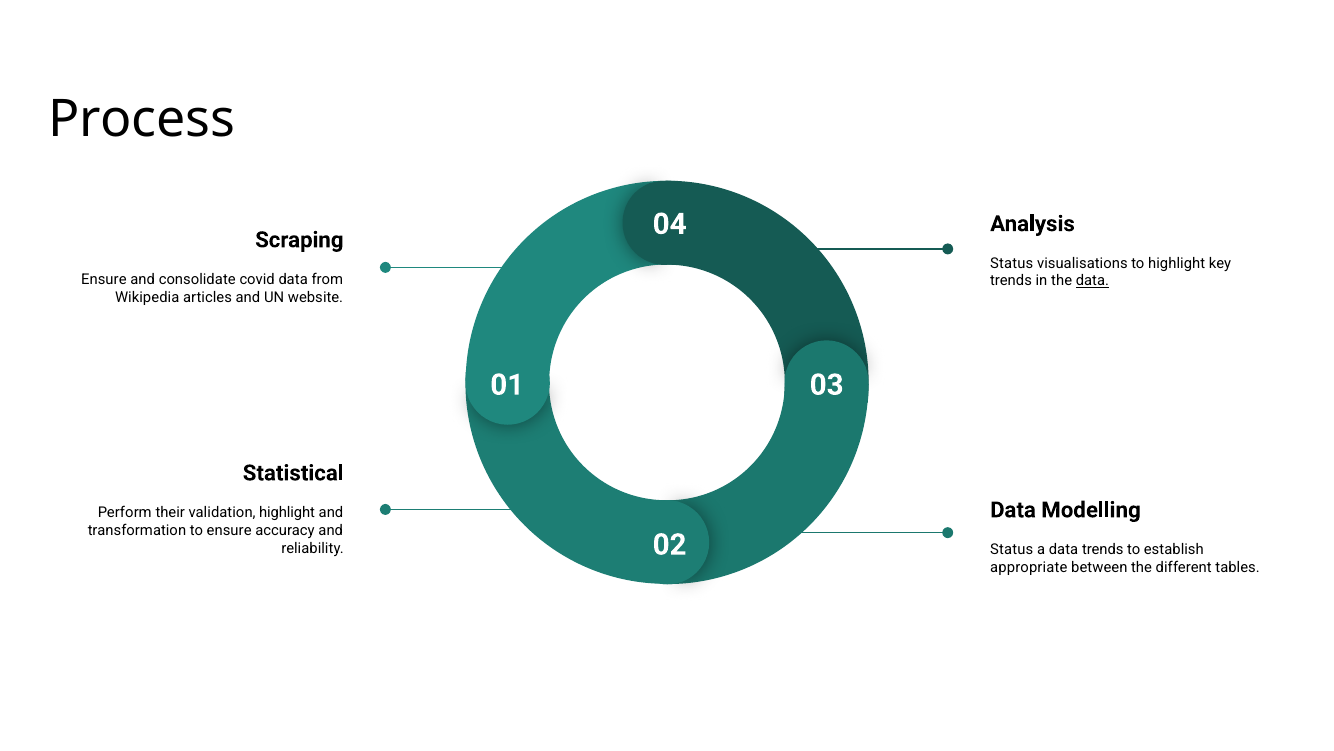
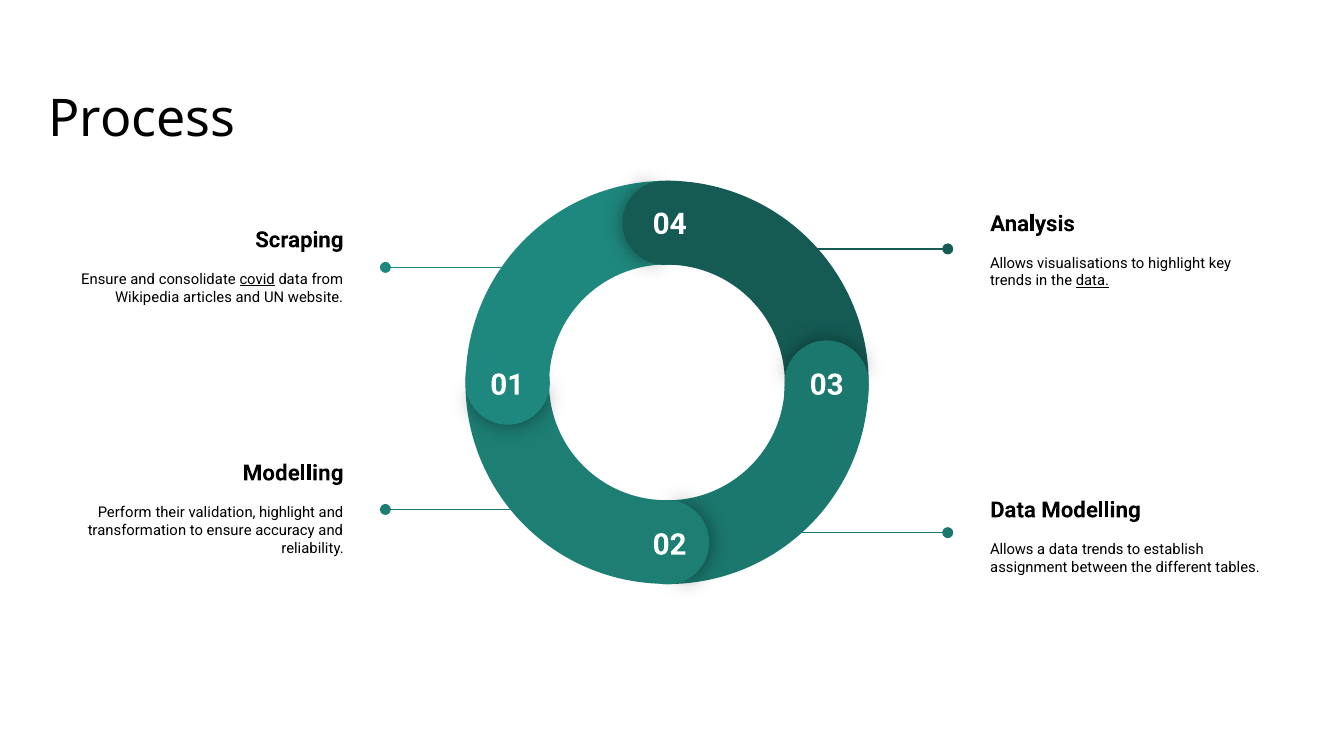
Status: Status -> Allows (1012, 263)
covid underline: none -> present (257, 279)
Statistical: Statistical -> Modelling (293, 473)
Status: Status -> Allows (1012, 549)
appropriate: appropriate -> assignment (1029, 567)
